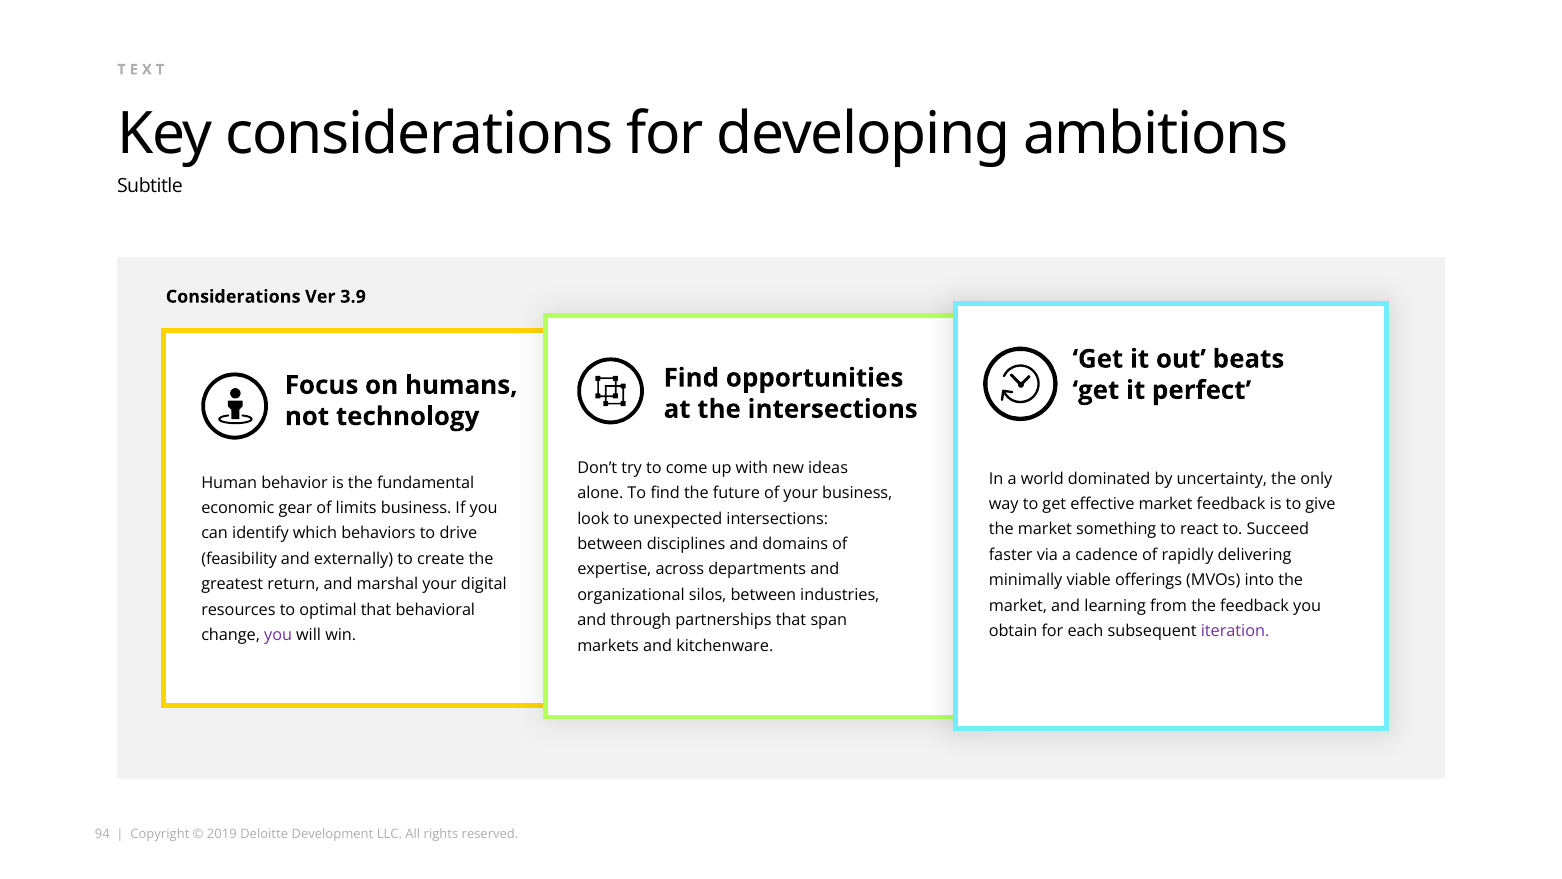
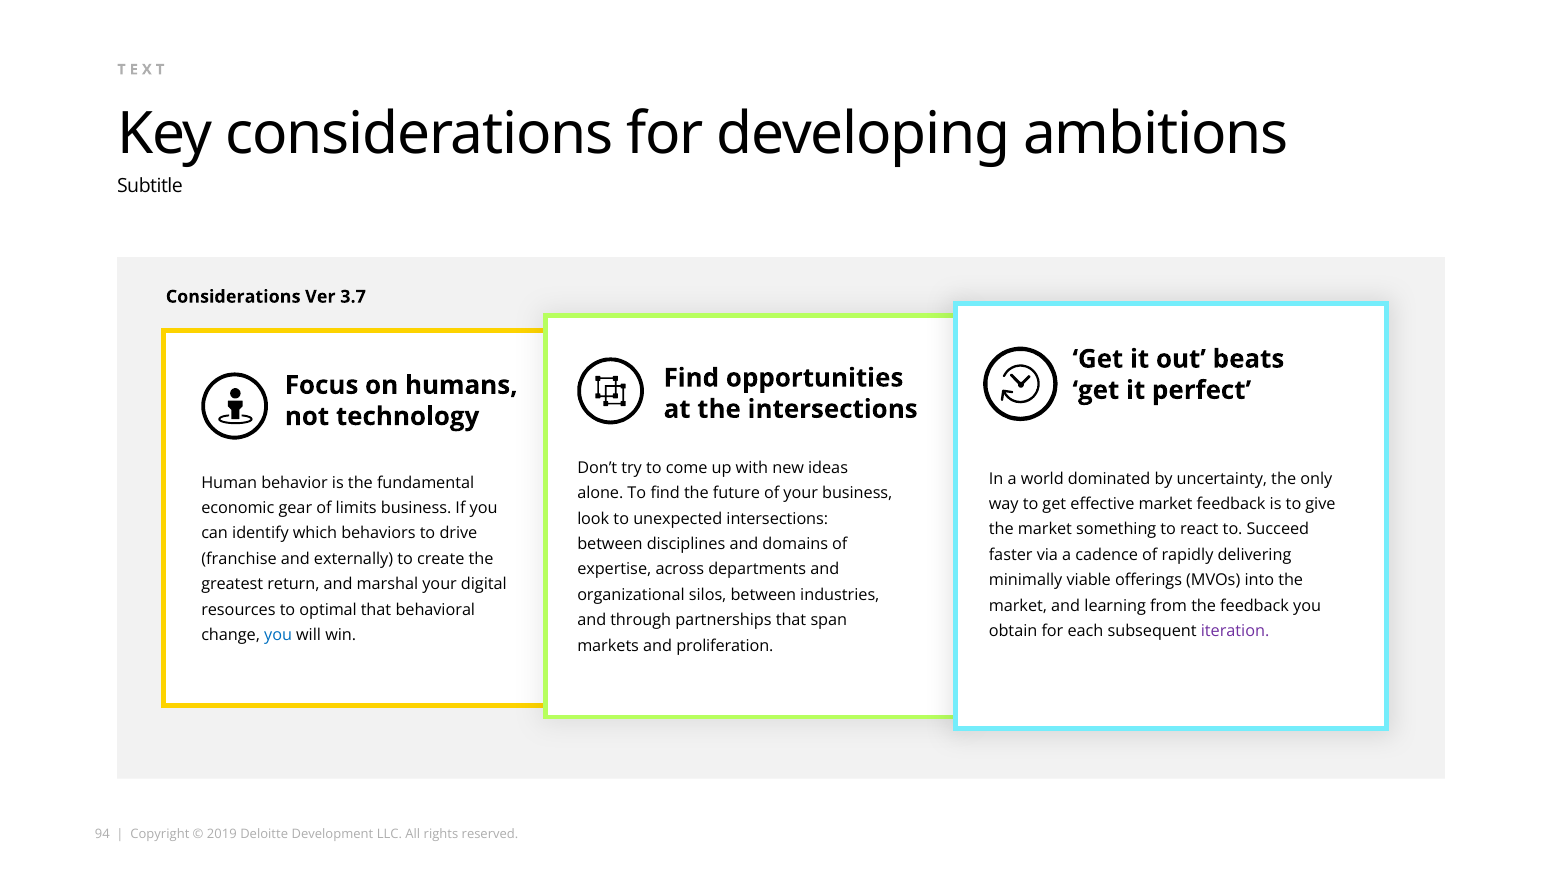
3.9: 3.9 -> 3.7 (353, 297)
feasibility: feasibility -> franchise (239, 559)
you colour: purple -> blue (278, 635)
kitchenware: kitchenware -> proliferation (725, 645)
